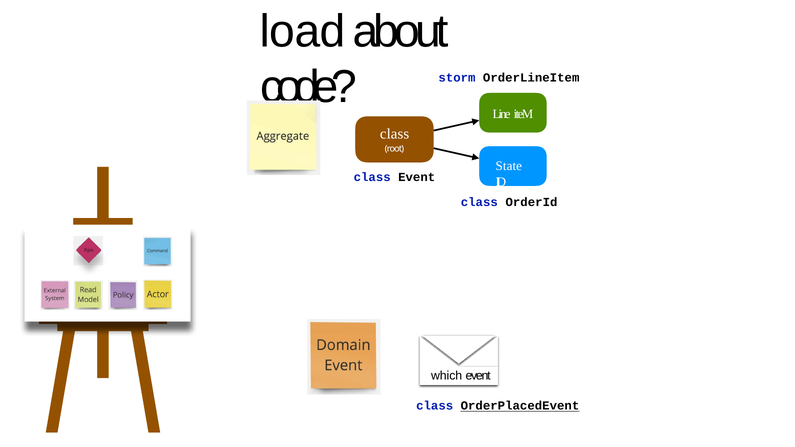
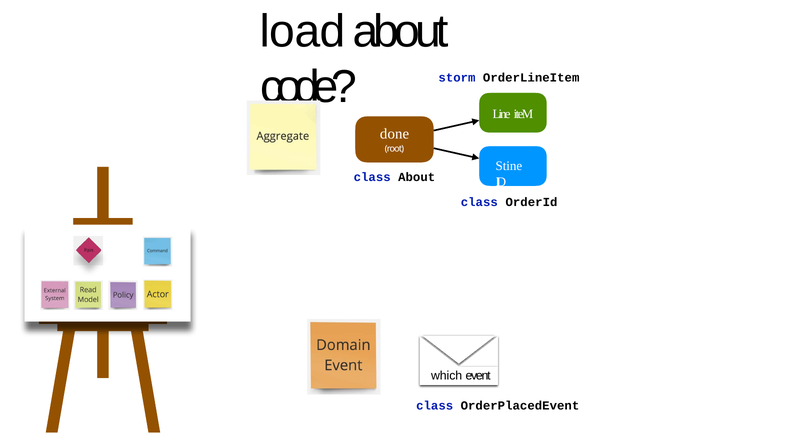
class: class -> done (395, 134)
State: State -> Stine (509, 166)
class Event: Event -> About (417, 177)
OrderPlacedEvent underline: present -> none (520, 406)
